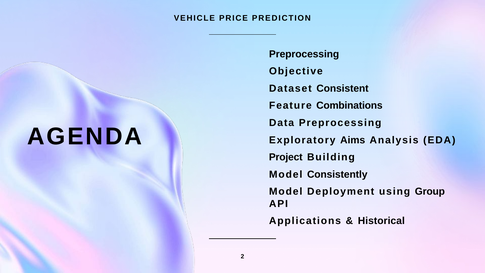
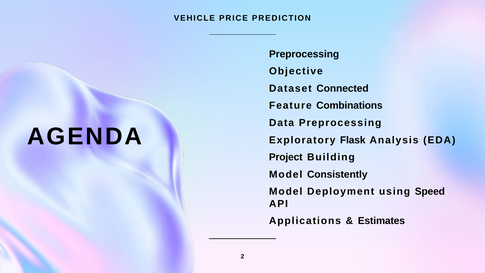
Consistent: Consistent -> Connected (343, 88)
Aims: Aims -> Flask (353, 140)
Group: Group -> Speed (430, 192)
Historical: Historical -> Estimates (381, 221)
